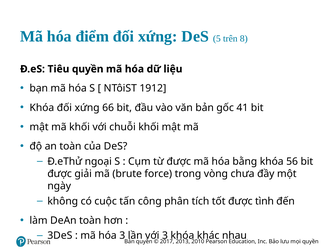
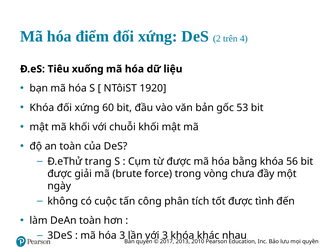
5: 5 -> 2 (217, 39)
8: 8 -> 4 (244, 39)
Tiêu quyền: quyền -> xuống (88, 69)
1912: 1912 -> 1920 (153, 88)
66: 66 -> 60 (108, 108)
41: 41 -> 53 (242, 108)
ngoại: ngoại -> trang (98, 161)
